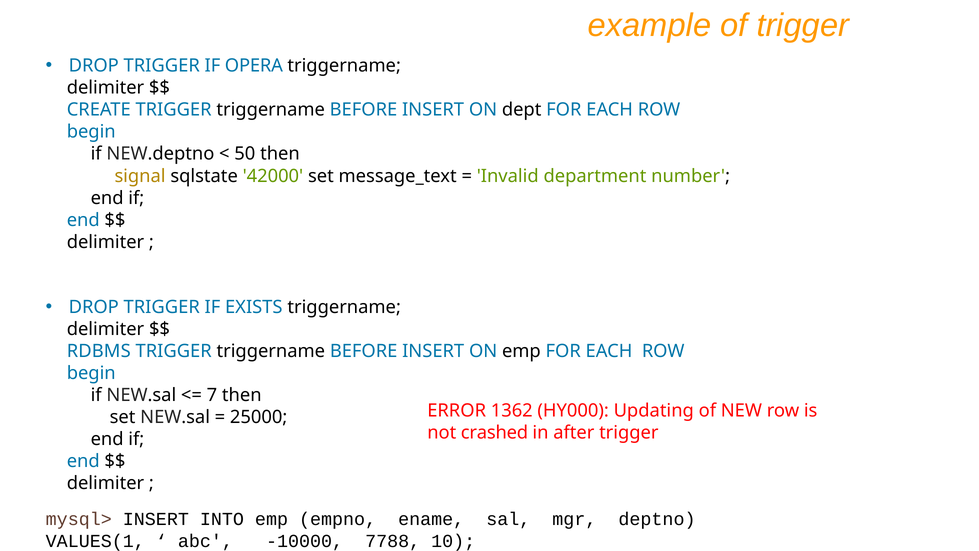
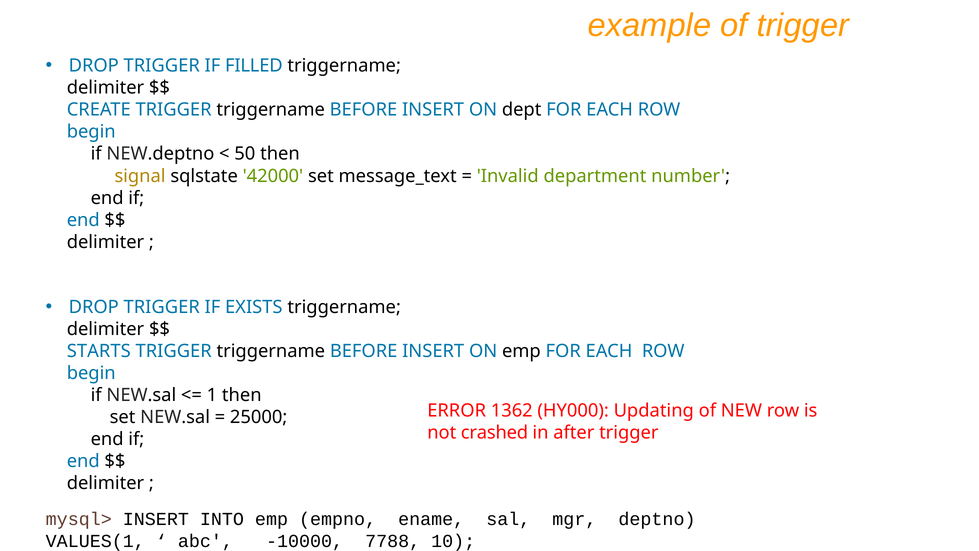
OPERA: OPERA -> FILLED (254, 66)
RDBMS: RDBMS -> STARTS (99, 351)
7: 7 -> 1 (212, 395)
